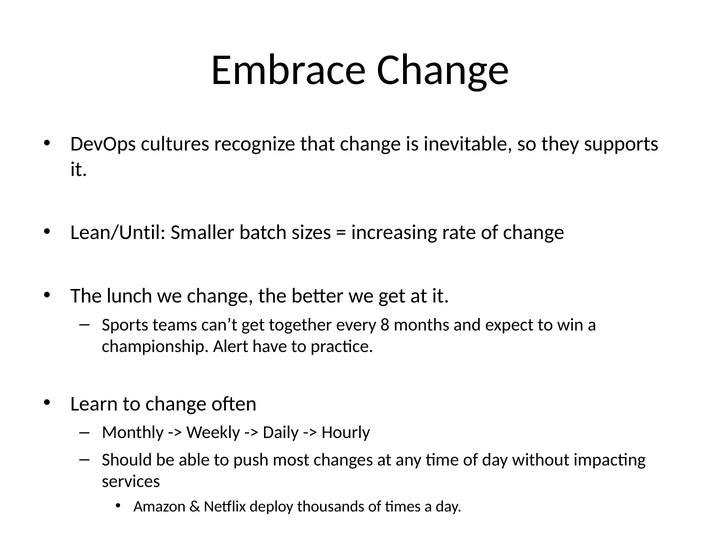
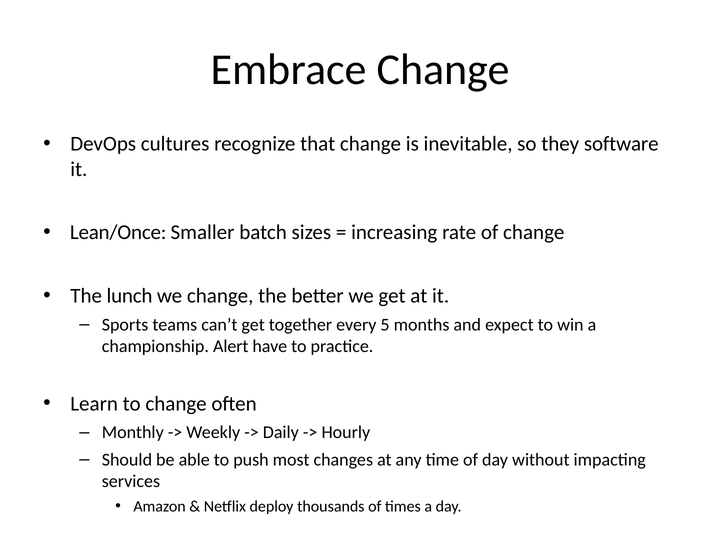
supports: supports -> software (621, 144)
Lean/Until: Lean/Until -> Lean/Once (118, 232)
8: 8 -> 5 (385, 325)
